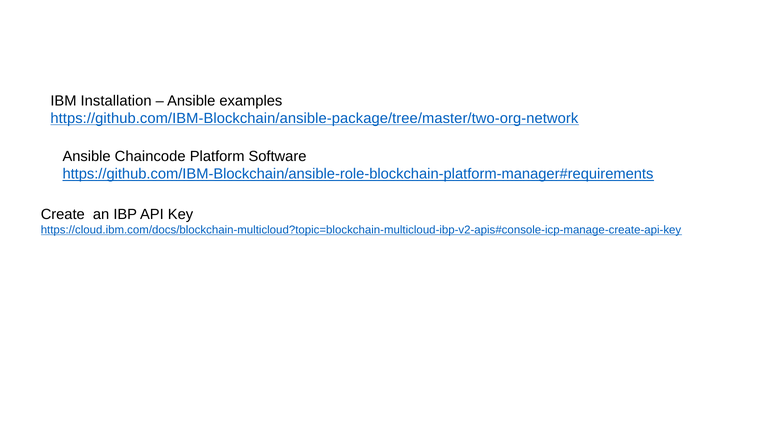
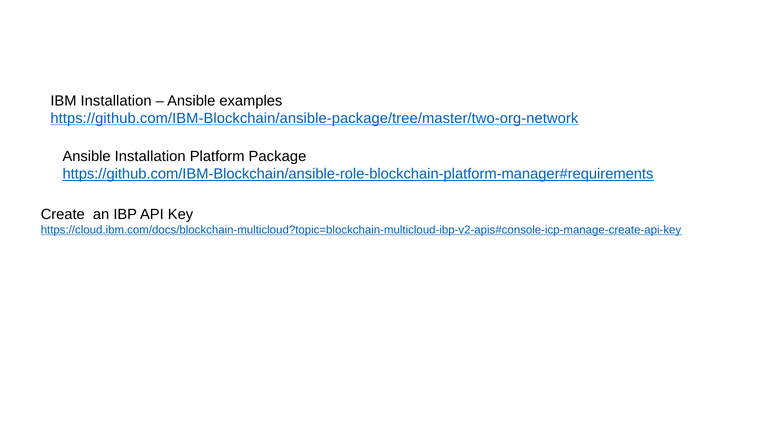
Ansible Chaincode: Chaincode -> Installation (150, 156)
Software: Software -> Package (277, 156)
